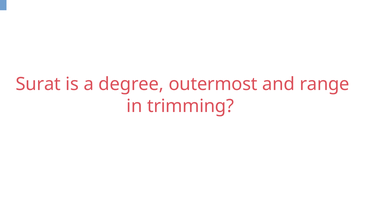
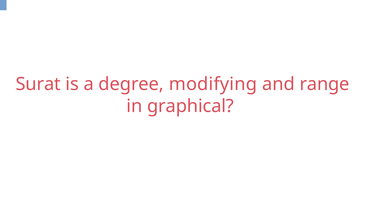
outermost: outermost -> modifying (213, 84)
trimming: trimming -> graphical (191, 106)
